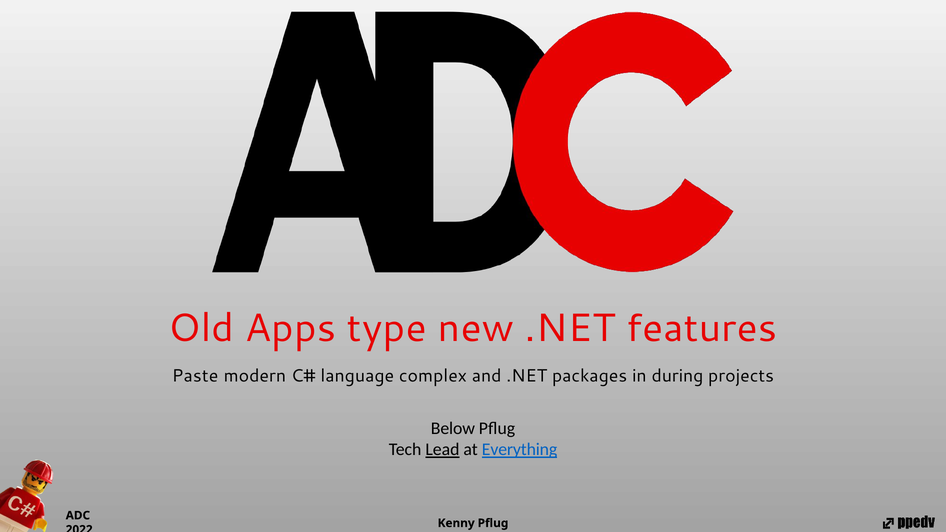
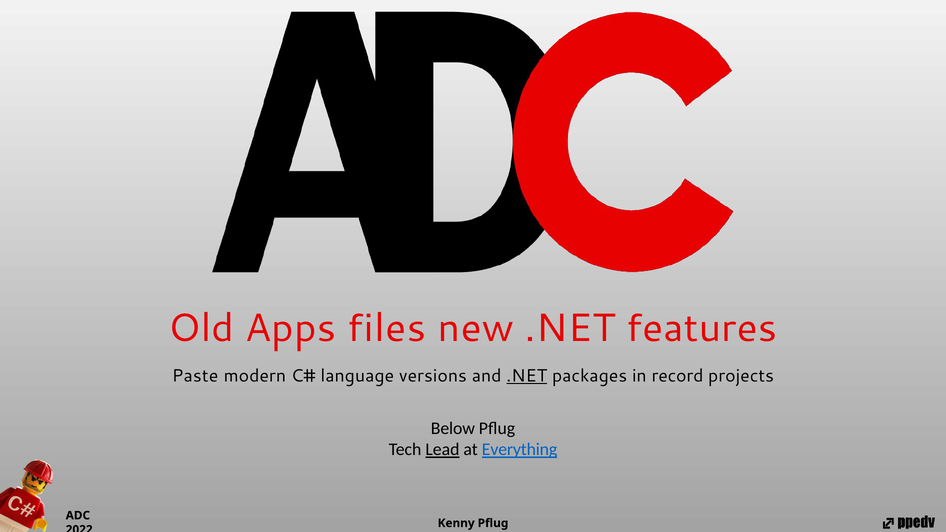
type: type -> files (387, 329)
complex: complex -> versions (433, 376)
.NET underline: none -> present (527, 376)
during: during -> record (677, 376)
